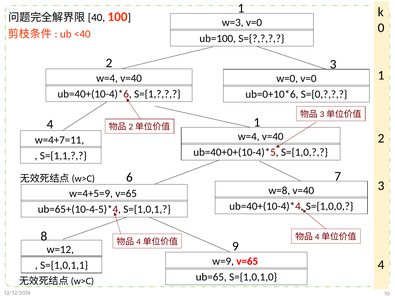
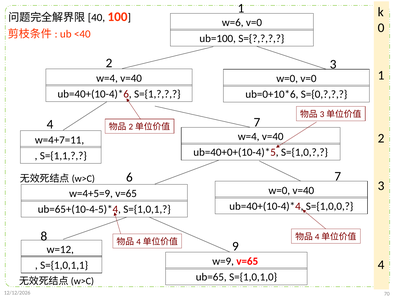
w=3: w=3 -> w=6 (233, 23)
4 1: 1 -> 7 (257, 123)
w=8: w=8 -> w=0 (279, 191)
